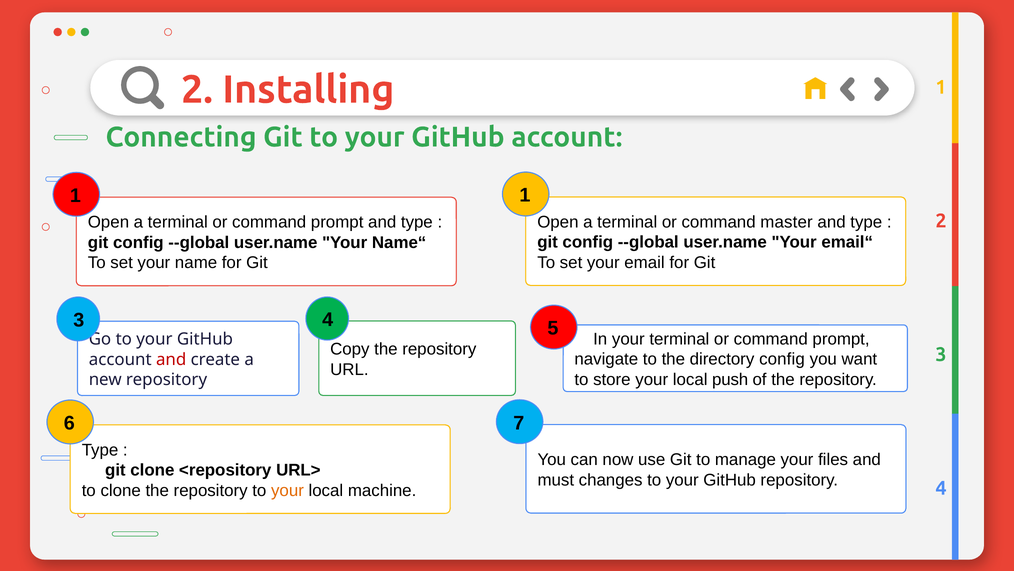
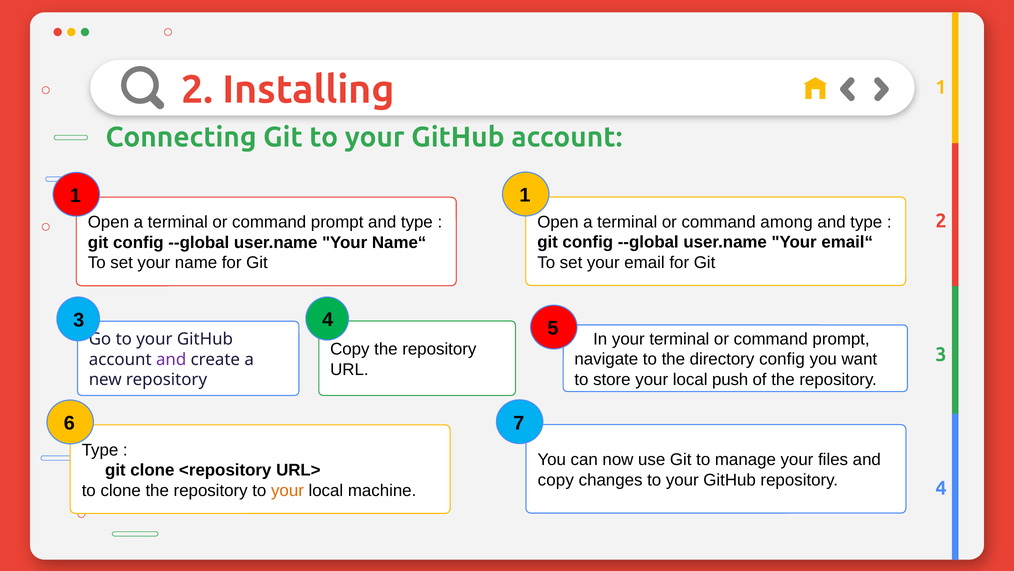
master: master -> among (786, 222)
and colour: red -> purple (171, 359)
must: must -> copy (556, 480)
